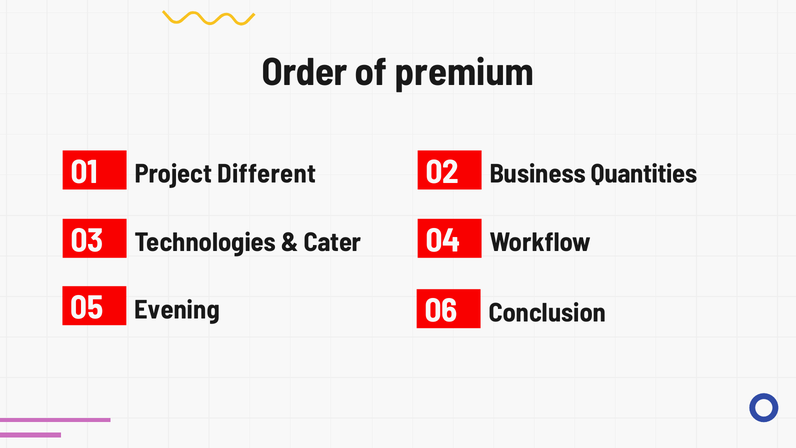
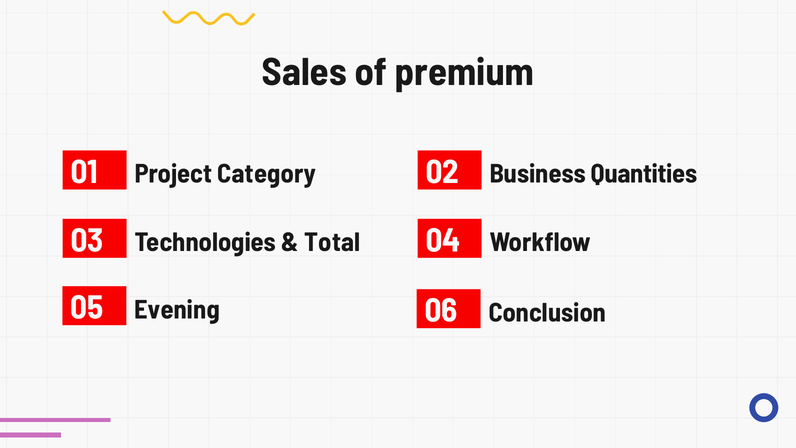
Order: Order -> Sales (304, 73)
Different: Different -> Category (267, 174)
Cater: Cater -> Total (332, 242)
